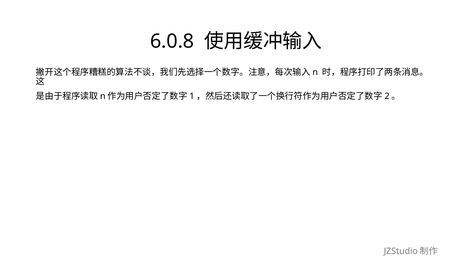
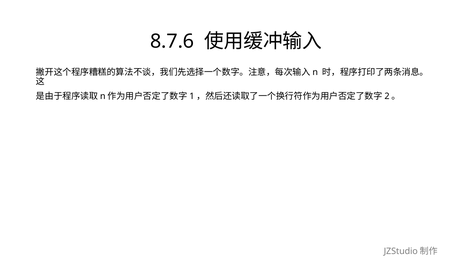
6.0.8: 6.0.8 -> 8.7.6 (172, 41)
